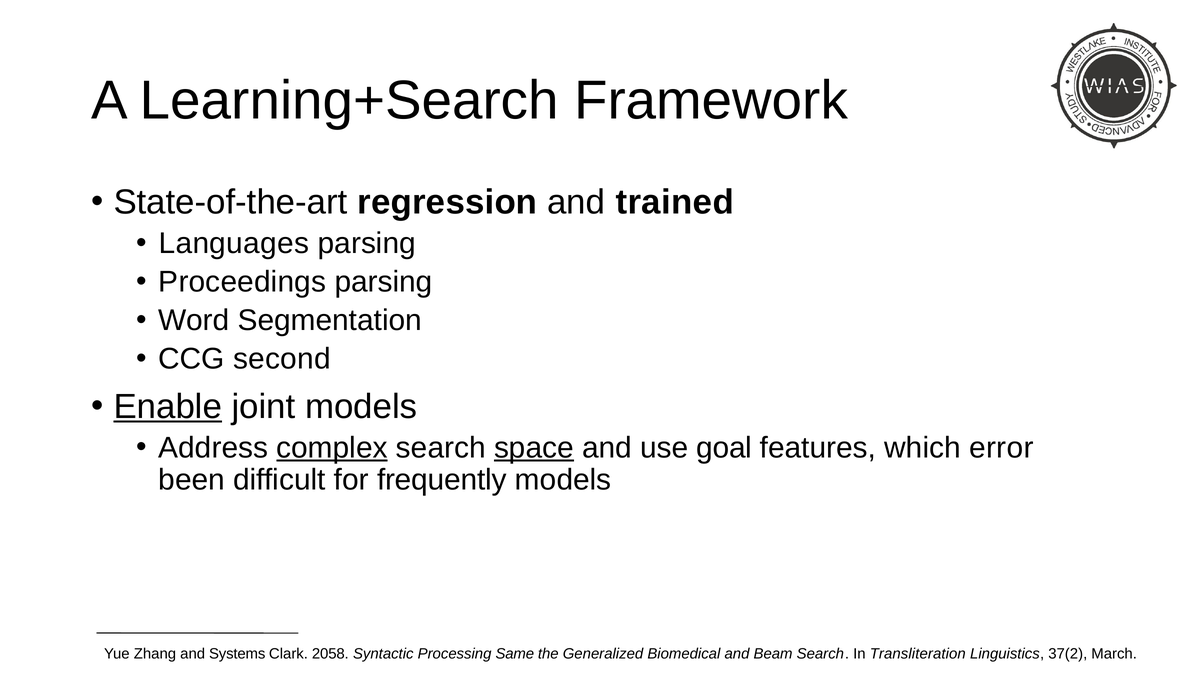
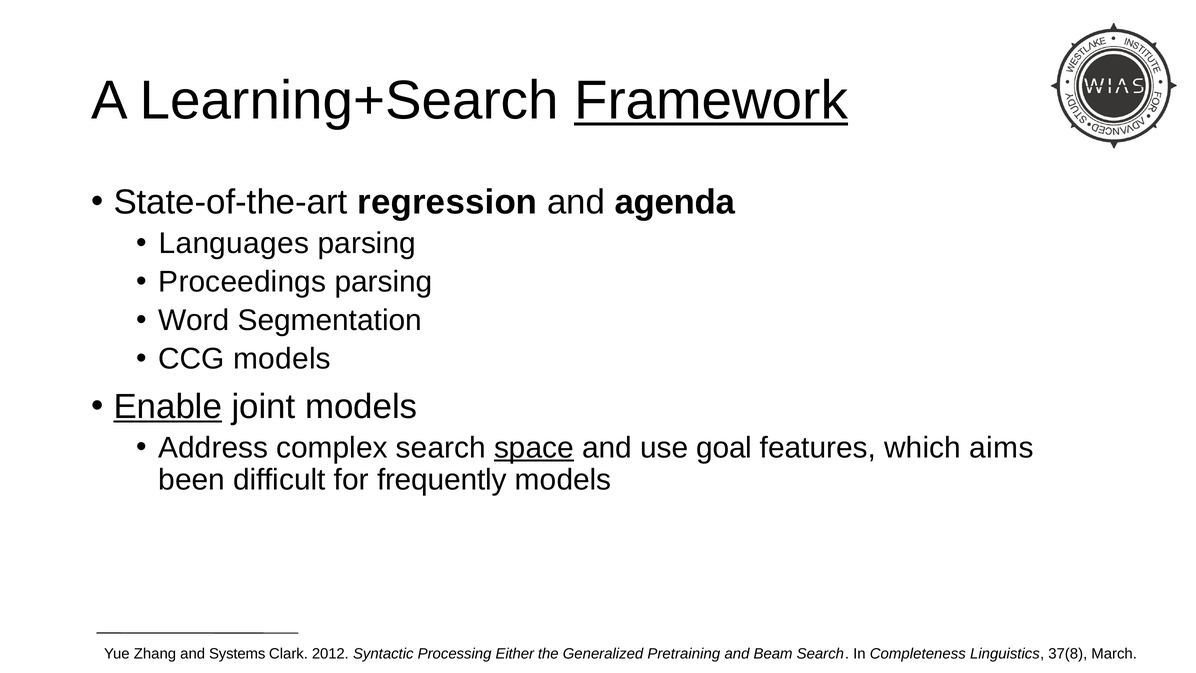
Framework underline: none -> present (711, 100)
trained: trained -> agenda (675, 202)
CCG second: second -> models (282, 359)
complex underline: present -> none (332, 448)
error: error -> aims (1001, 448)
2058: 2058 -> 2012 (330, 654)
Same: Same -> Either (515, 654)
Biomedical: Biomedical -> Pretraining (684, 654)
Transliteration: Transliteration -> Completeness (918, 654)
37(2: 37(2 -> 37(8 (1068, 654)
